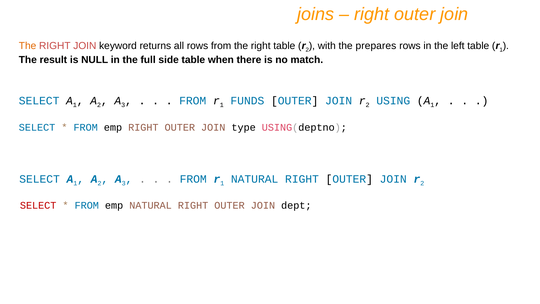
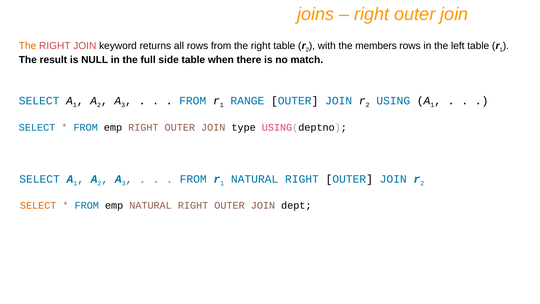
prepares: prepares -> members (376, 46)
FUNDS: FUNDS -> RANGE (247, 101)
SELECT colour: red -> orange (38, 205)
